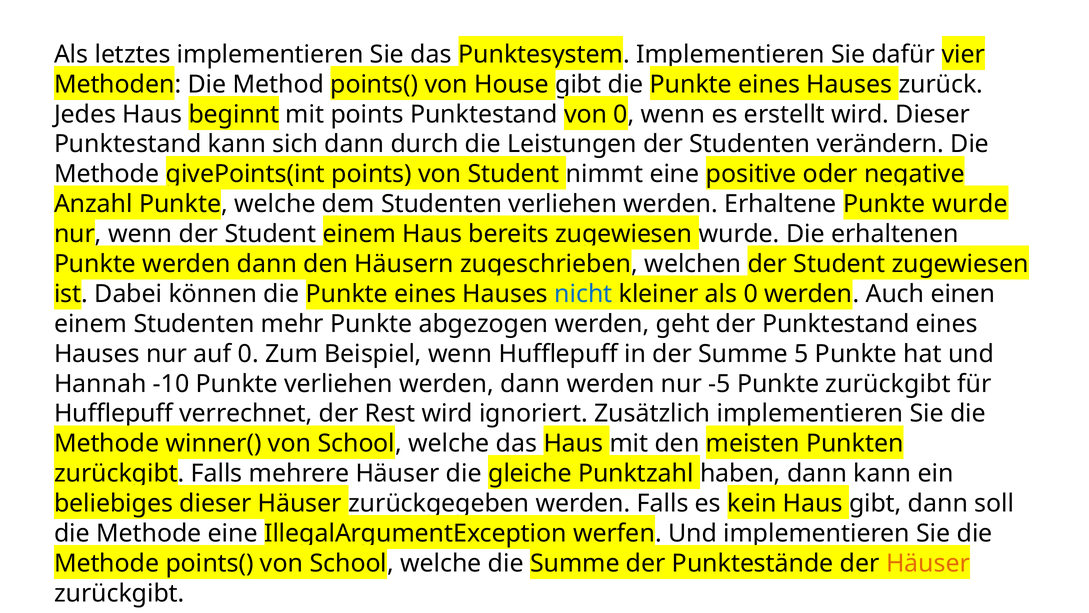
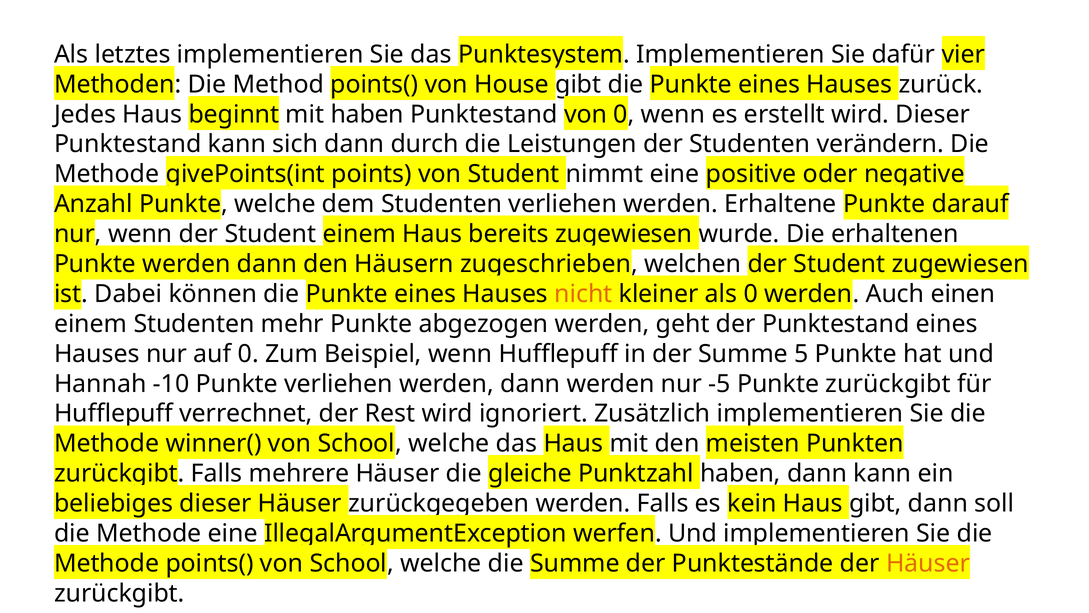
mit points: points -> haben (367, 114)
Punkte wurde: wurde -> darauf (970, 204)
nicht colour: blue -> orange (583, 294)
